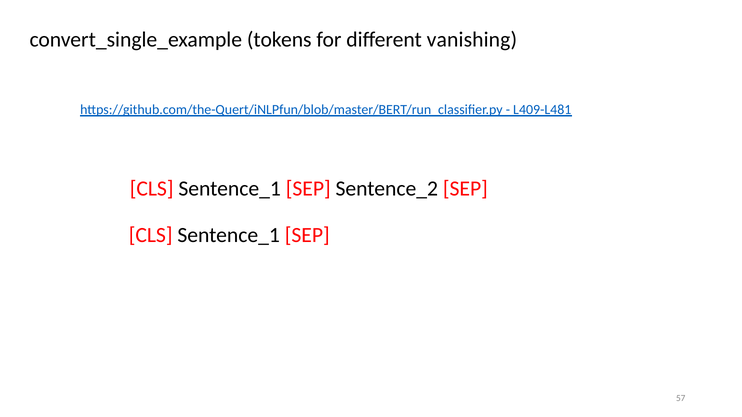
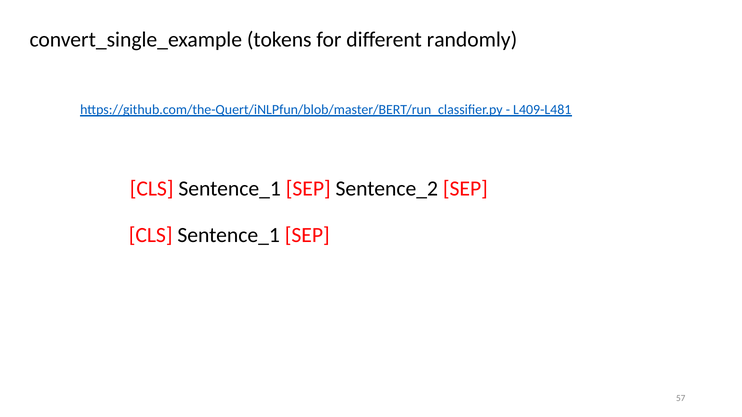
vanishing: vanishing -> randomly (472, 40)
